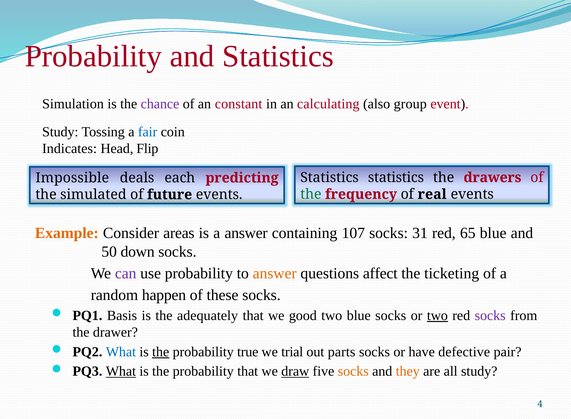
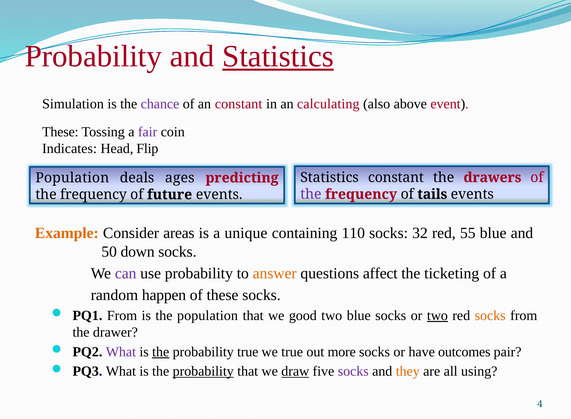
Statistics underline: none -> present (278, 56)
group: group -> above (410, 104)
Study: Study -> These (60, 132)
fair colour: blue -> purple (148, 132)
Statistics statistics: statistics -> constant (396, 177)
Impossible: Impossible -> Population (72, 178)
each: each -> ages (180, 178)
the colour: green -> purple (311, 194)
real: real -> tails (432, 194)
simulated: simulated -> frequency (93, 194)
a answer: answer -> unique (246, 233)
107: 107 -> 110 (353, 233)
31: 31 -> 32 (420, 233)
65: 65 -> 55 (468, 233)
PQ1 Basis: Basis -> From (122, 315)
the adequately: adequately -> population (208, 315)
socks colour: purple -> orange (490, 315)
What colour: blue -> purple (121, 351)
we trial: trial -> true (292, 351)
parts: parts -> more (342, 351)
defective: defective -> outcomes (464, 351)
What underline: present -> none (121, 371)
probability underline: none -> present (203, 371)
socks colour: orange -> purple (353, 371)
all study: study -> using (479, 371)
